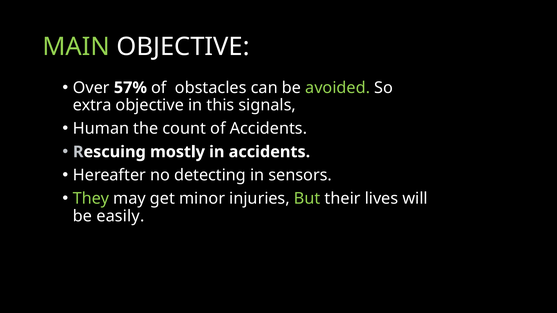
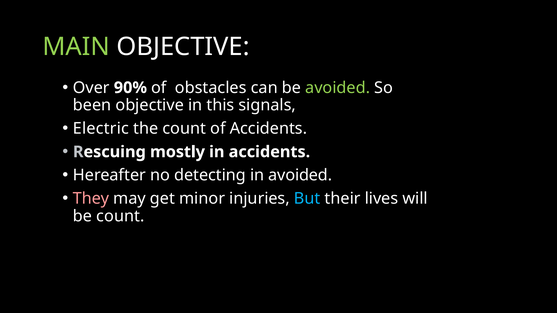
57%: 57% -> 90% (130, 88)
extra: extra -> been (92, 105)
Human: Human -> Electric (101, 129)
in sensors: sensors -> avoided (300, 175)
They colour: light green -> pink (91, 199)
But colour: light green -> light blue (307, 199)
be easily: easily -> count (120, 216)
